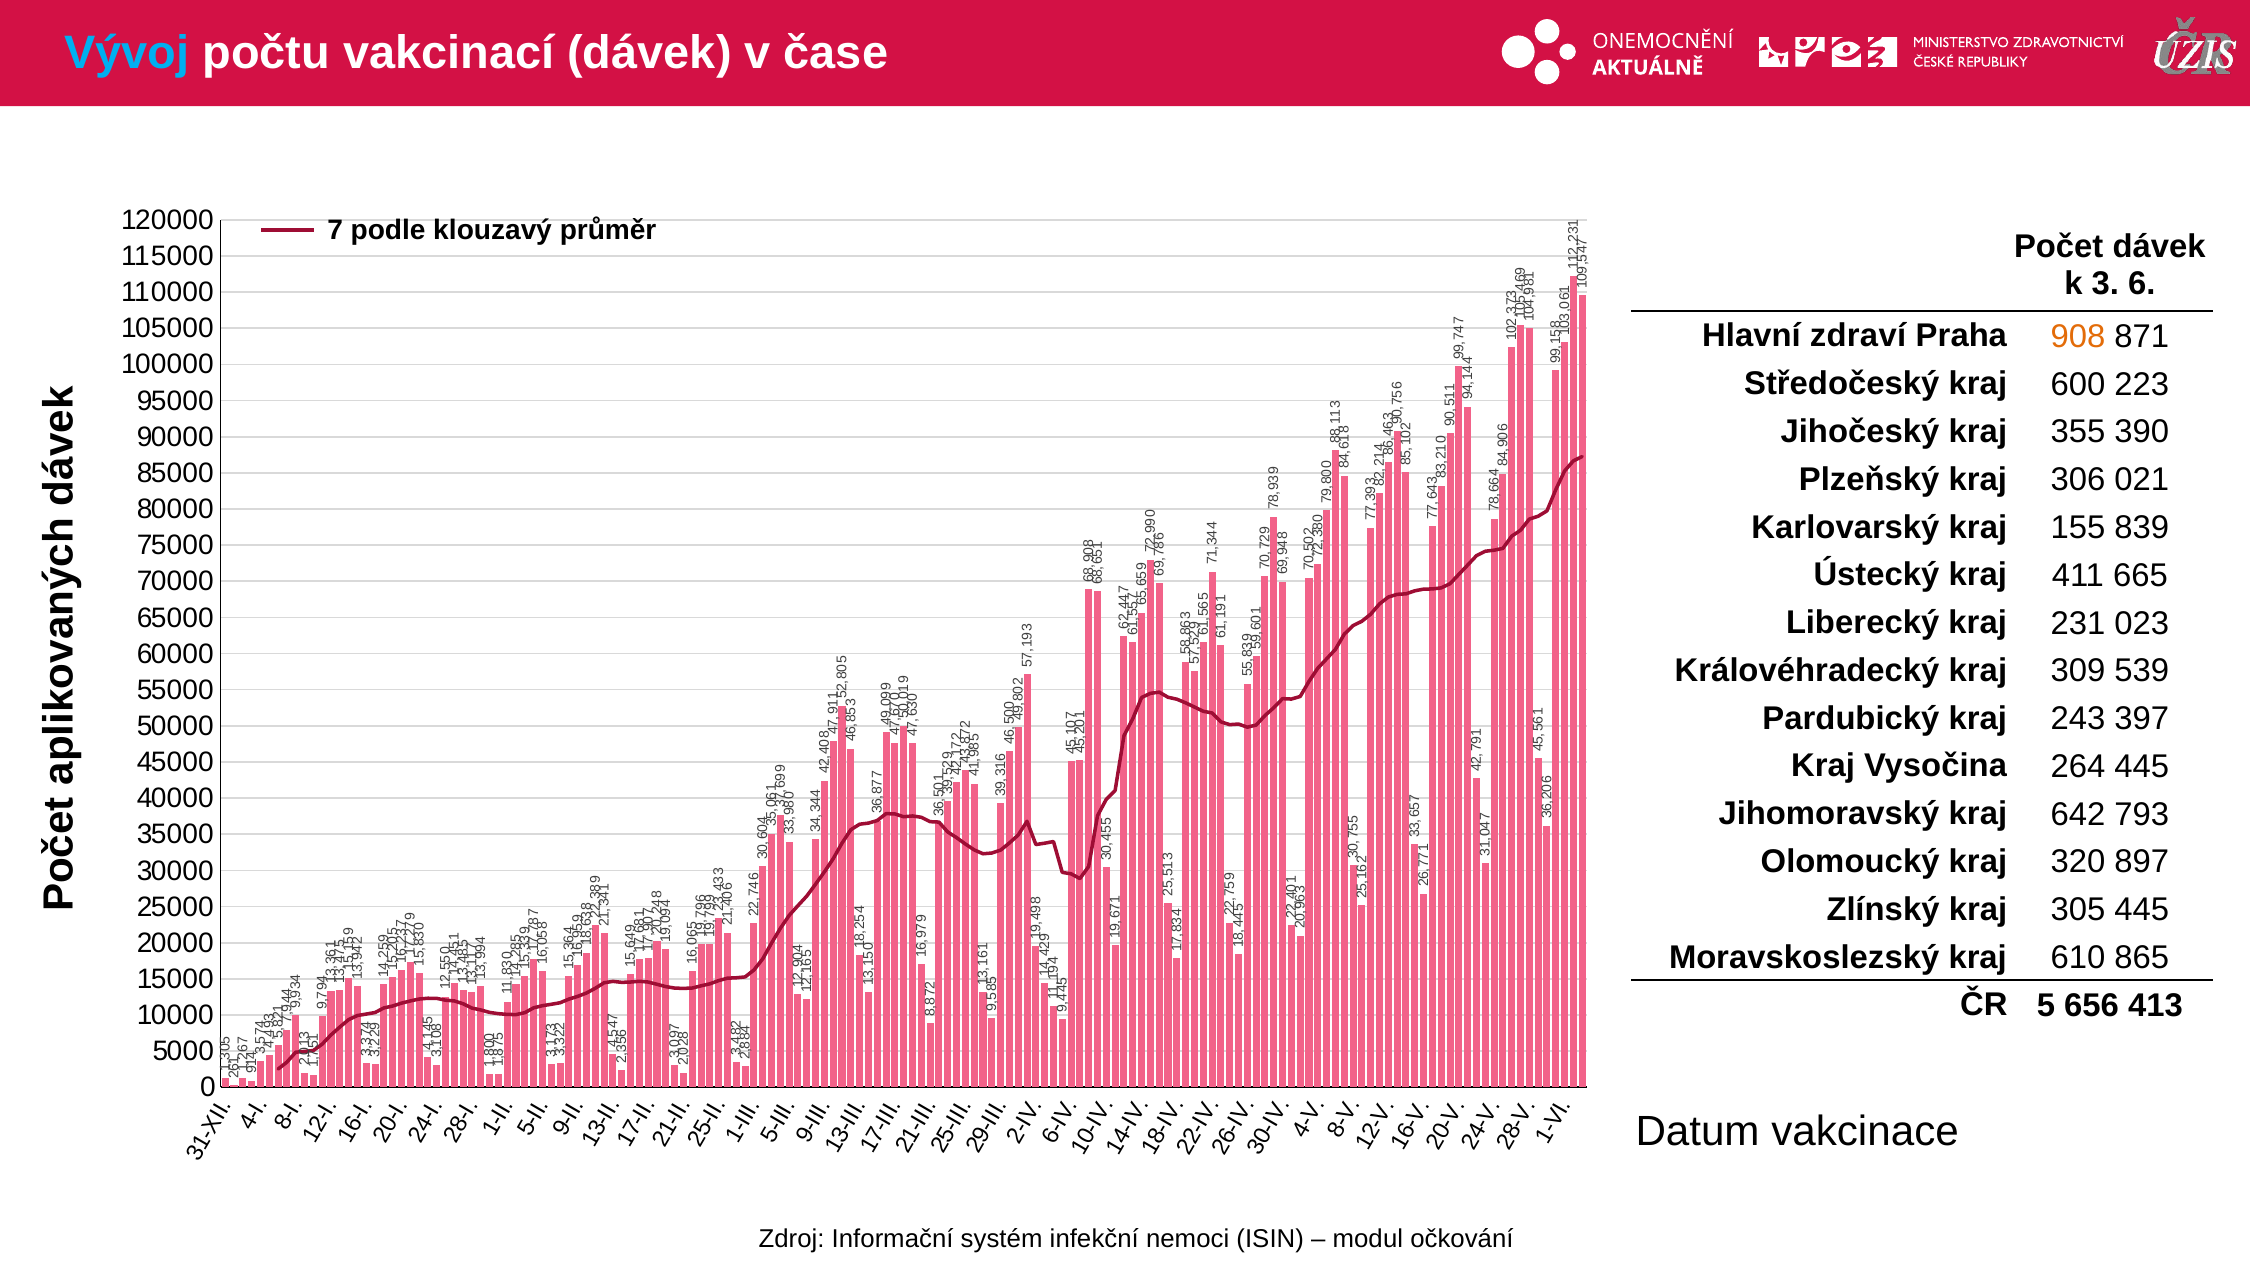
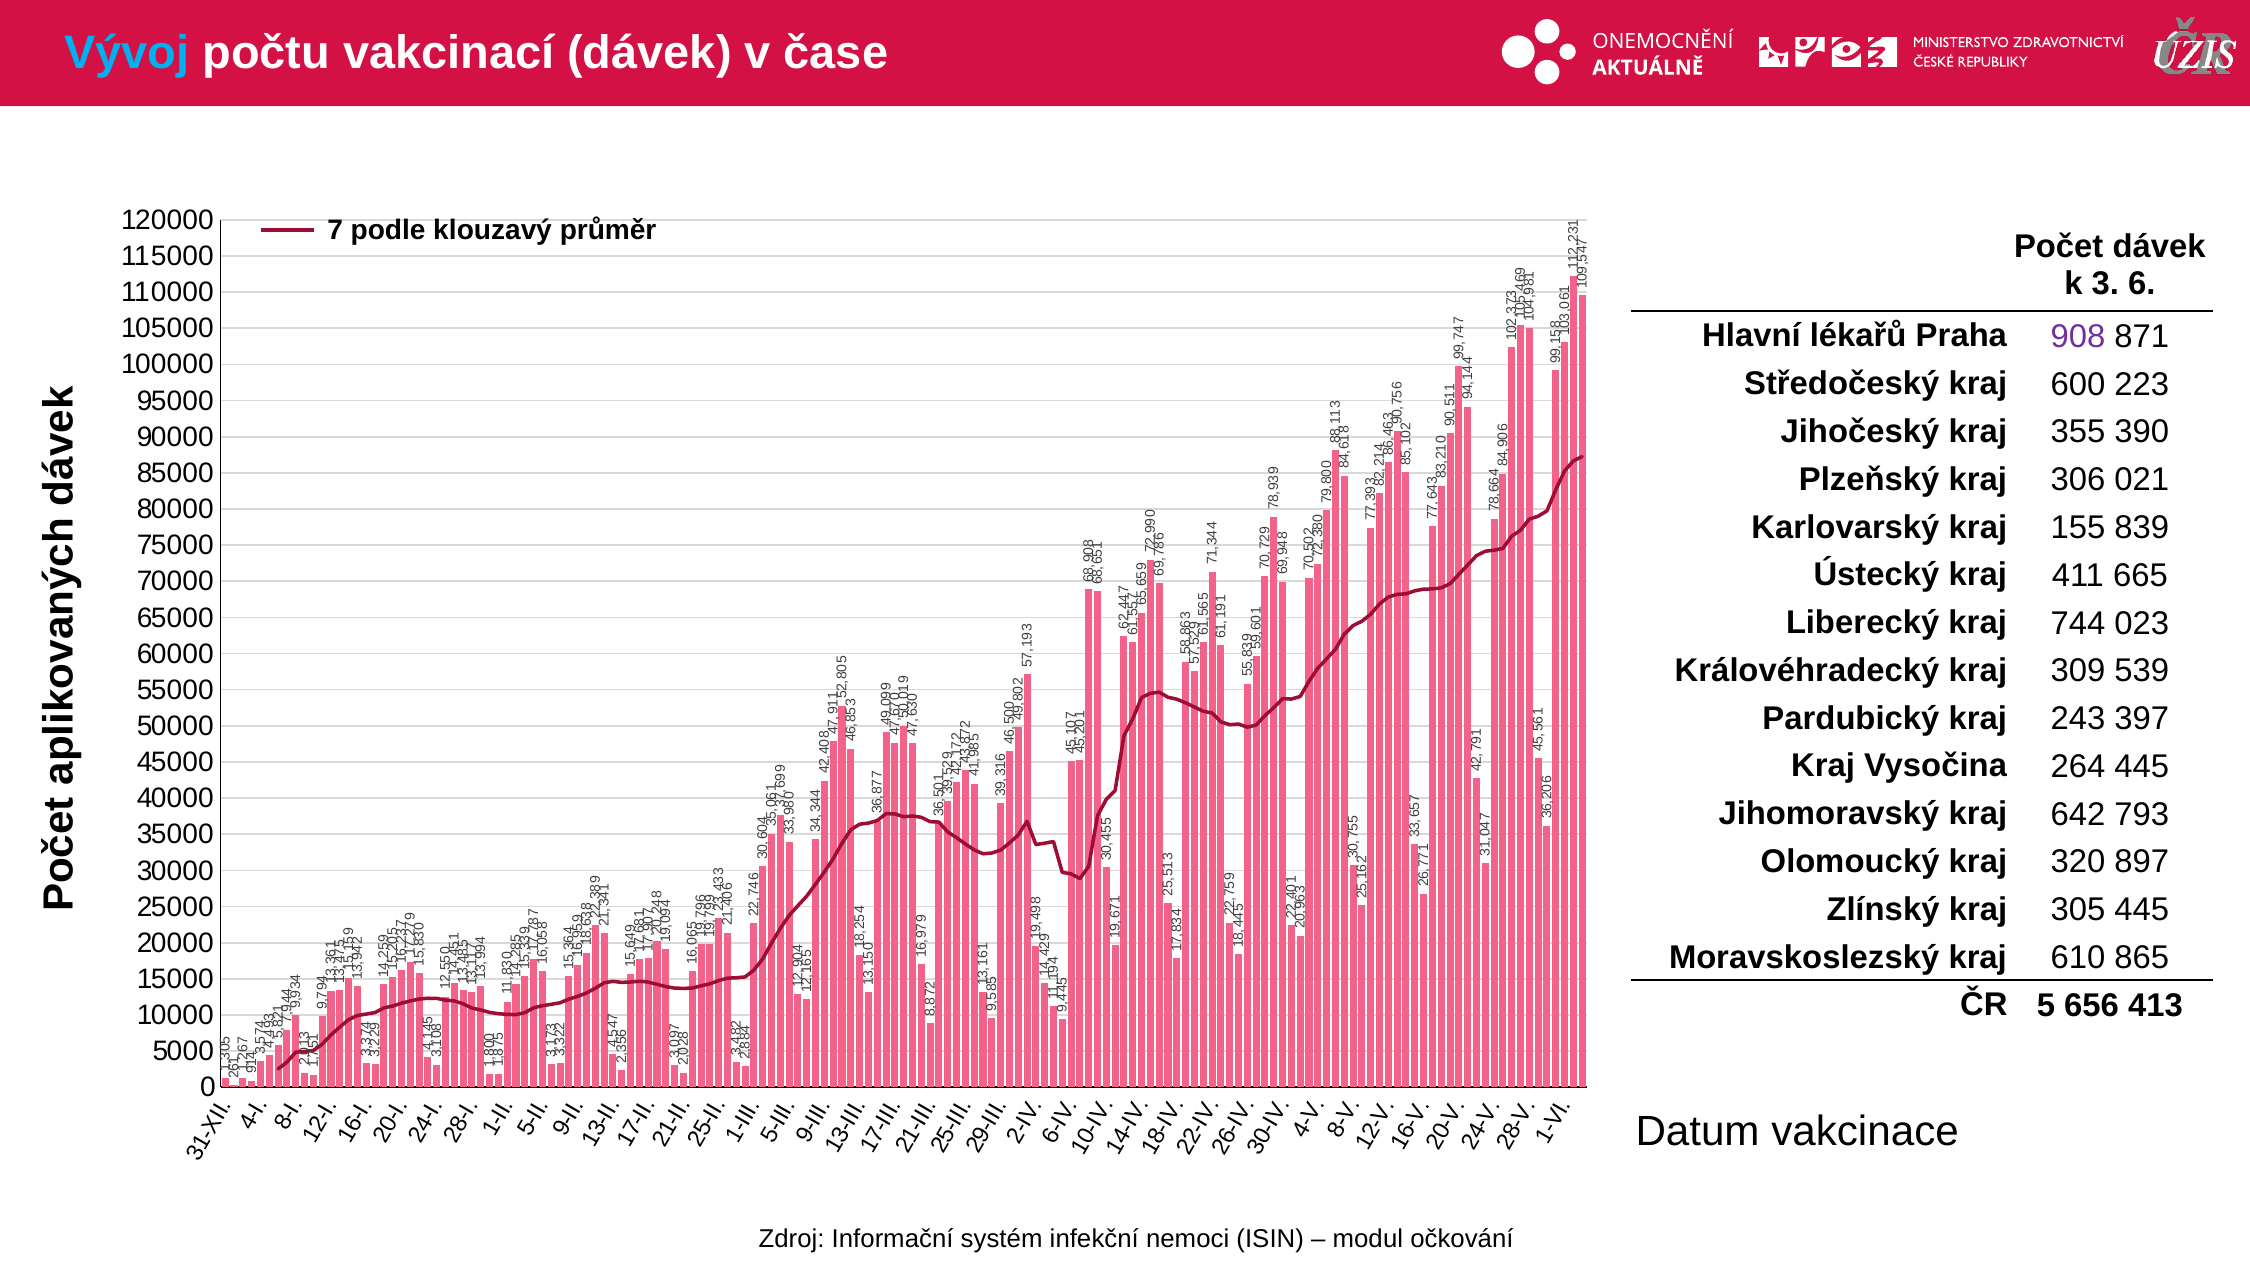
zdraví: zdraví -> lékařů (1858, 336)
908 colour: orange -> purple (2078, 336)
231: 231 -> 744 (2078, 623)
